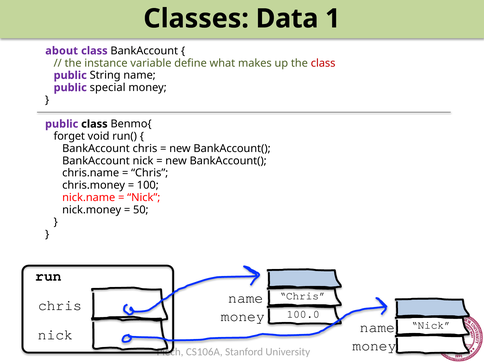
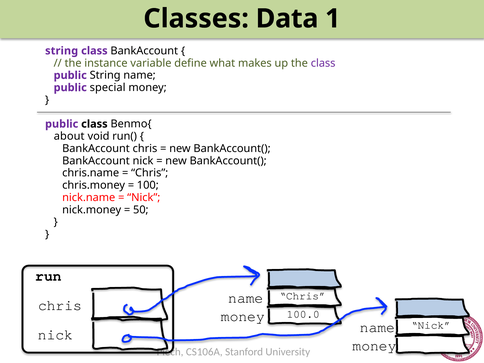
about: about -> string (62, 51)
class colour: red -> purple (323, 63)
forget: forget -> about (69, 136)
